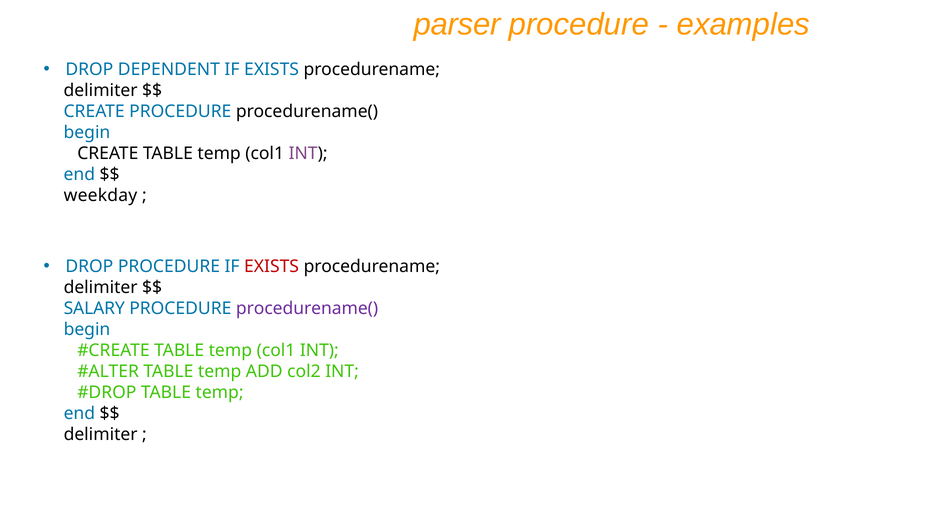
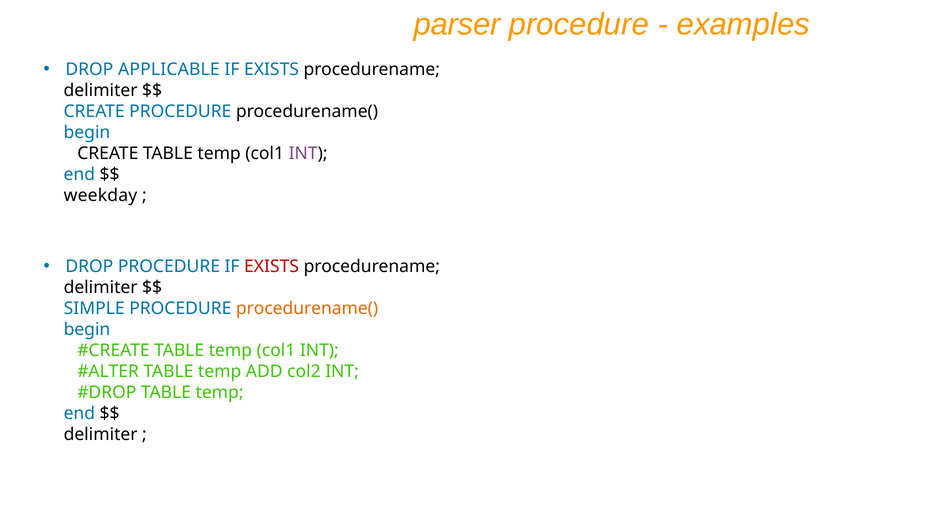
DEPENDENT: DEPENDENT -> APPLICABLE (169, 70)
SALARY: SALARY -> SIMPLE (94, 309)
procedurename( colour: purple -> orange (307, 309)
